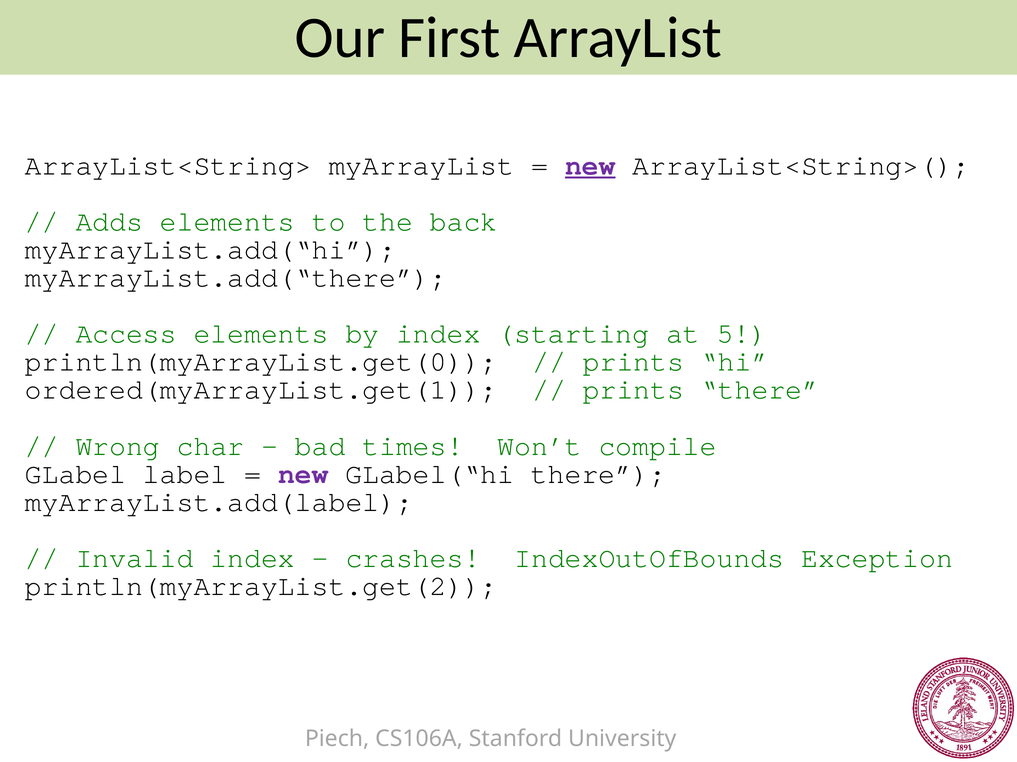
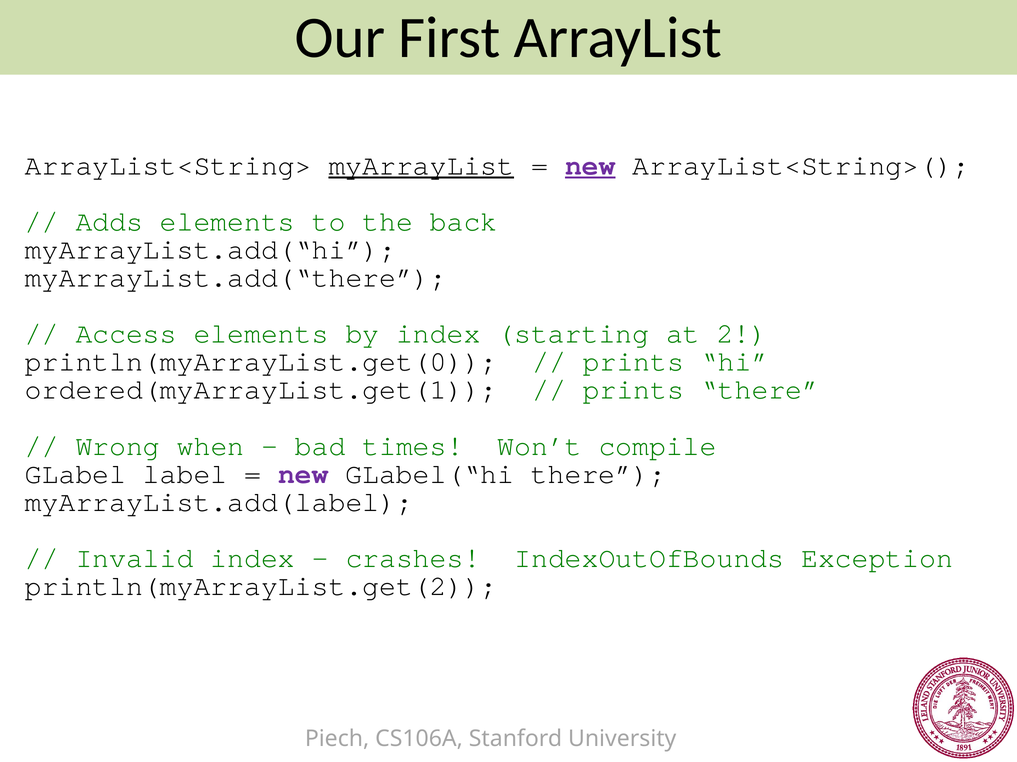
myArrayList underline: none -> present (421, 165)
5: 5 -> 2 (742, 334)
char: char -> when (211, 446)
